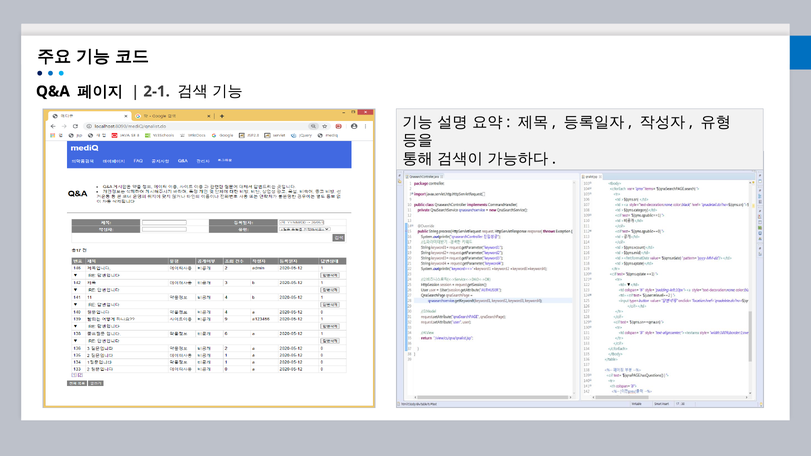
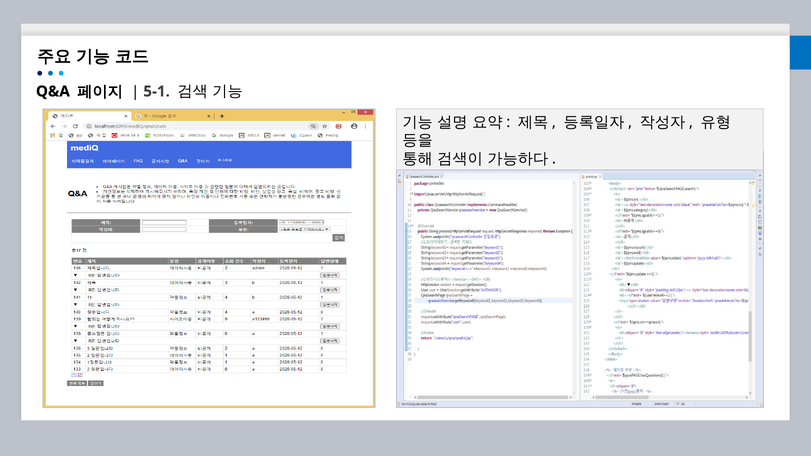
2-1: 2-1 -> 5-1 (157, 91)
